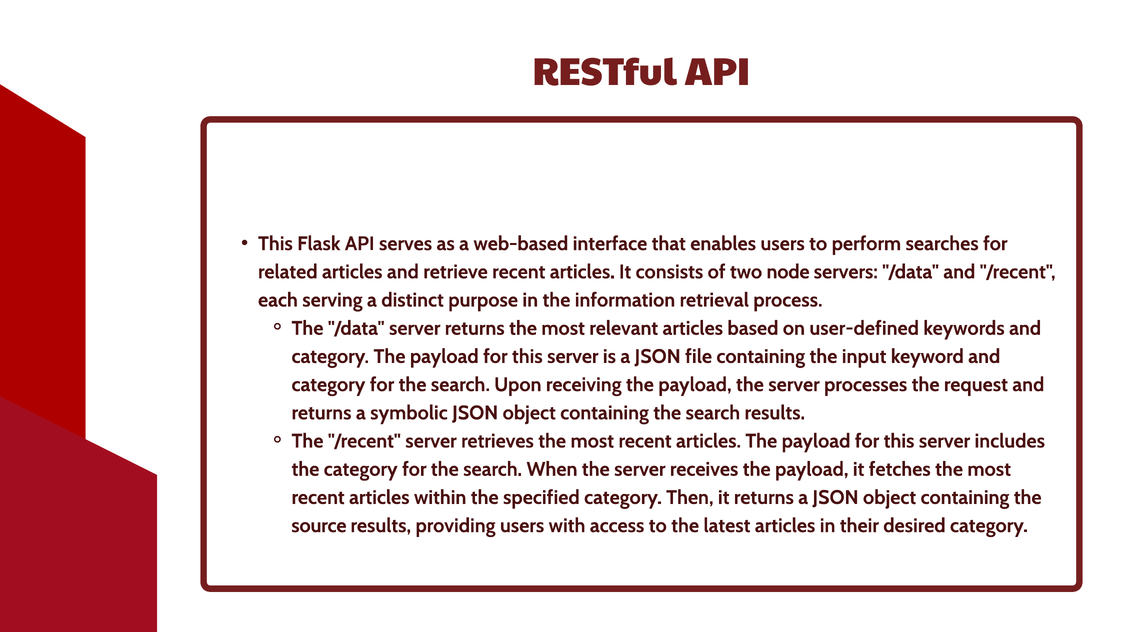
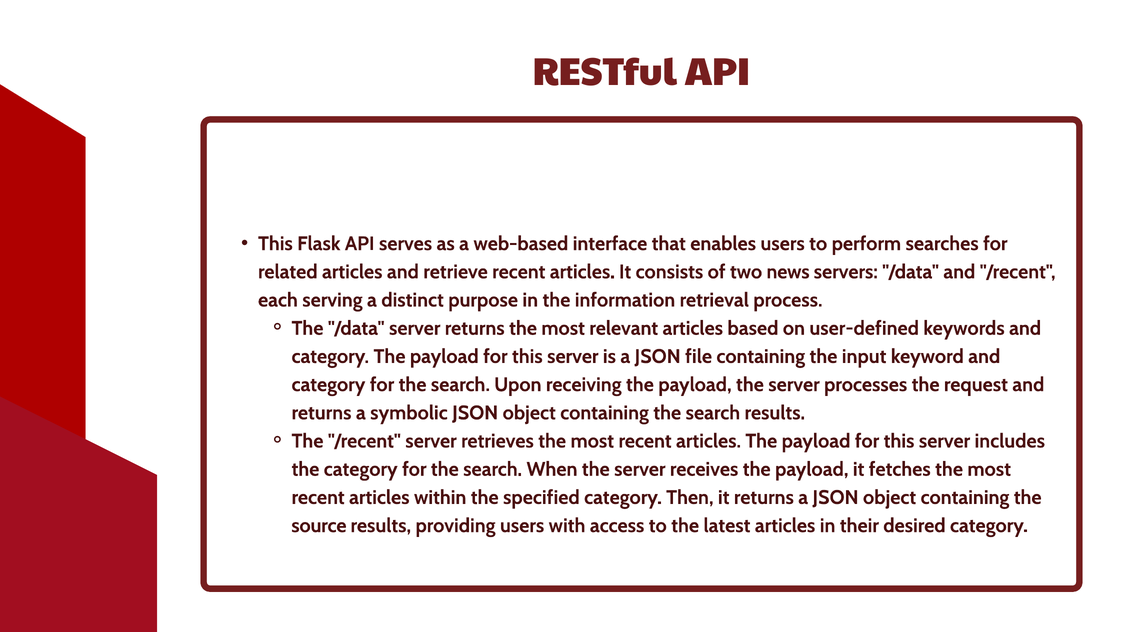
node: node -> news (788, 272)
